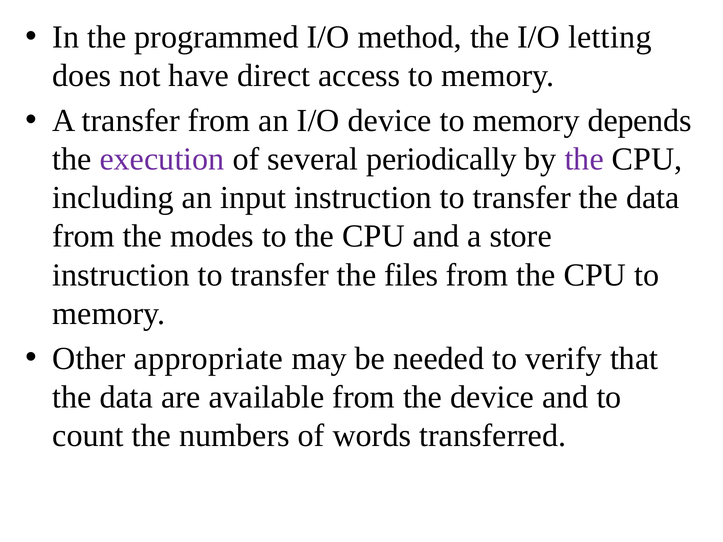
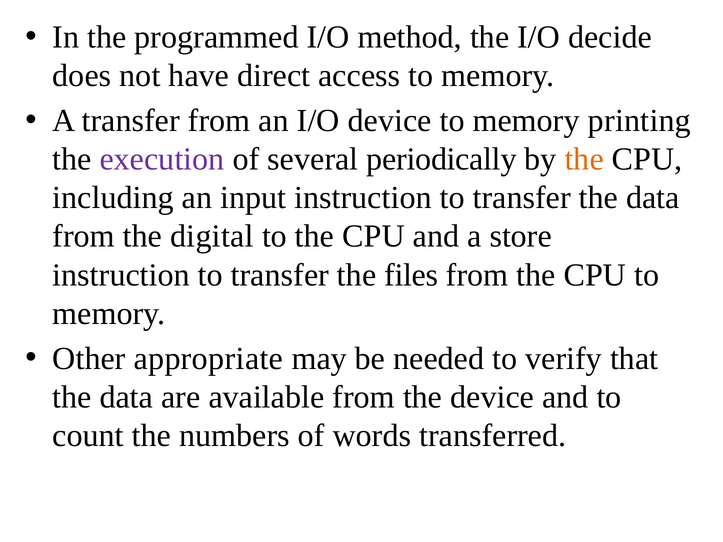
letting: letting -> decide (610, 37)
depends: depends -> printing (639, 121)
the colour: purple -> orange (584, 159)
modes: modes -> digital (212, 236)
